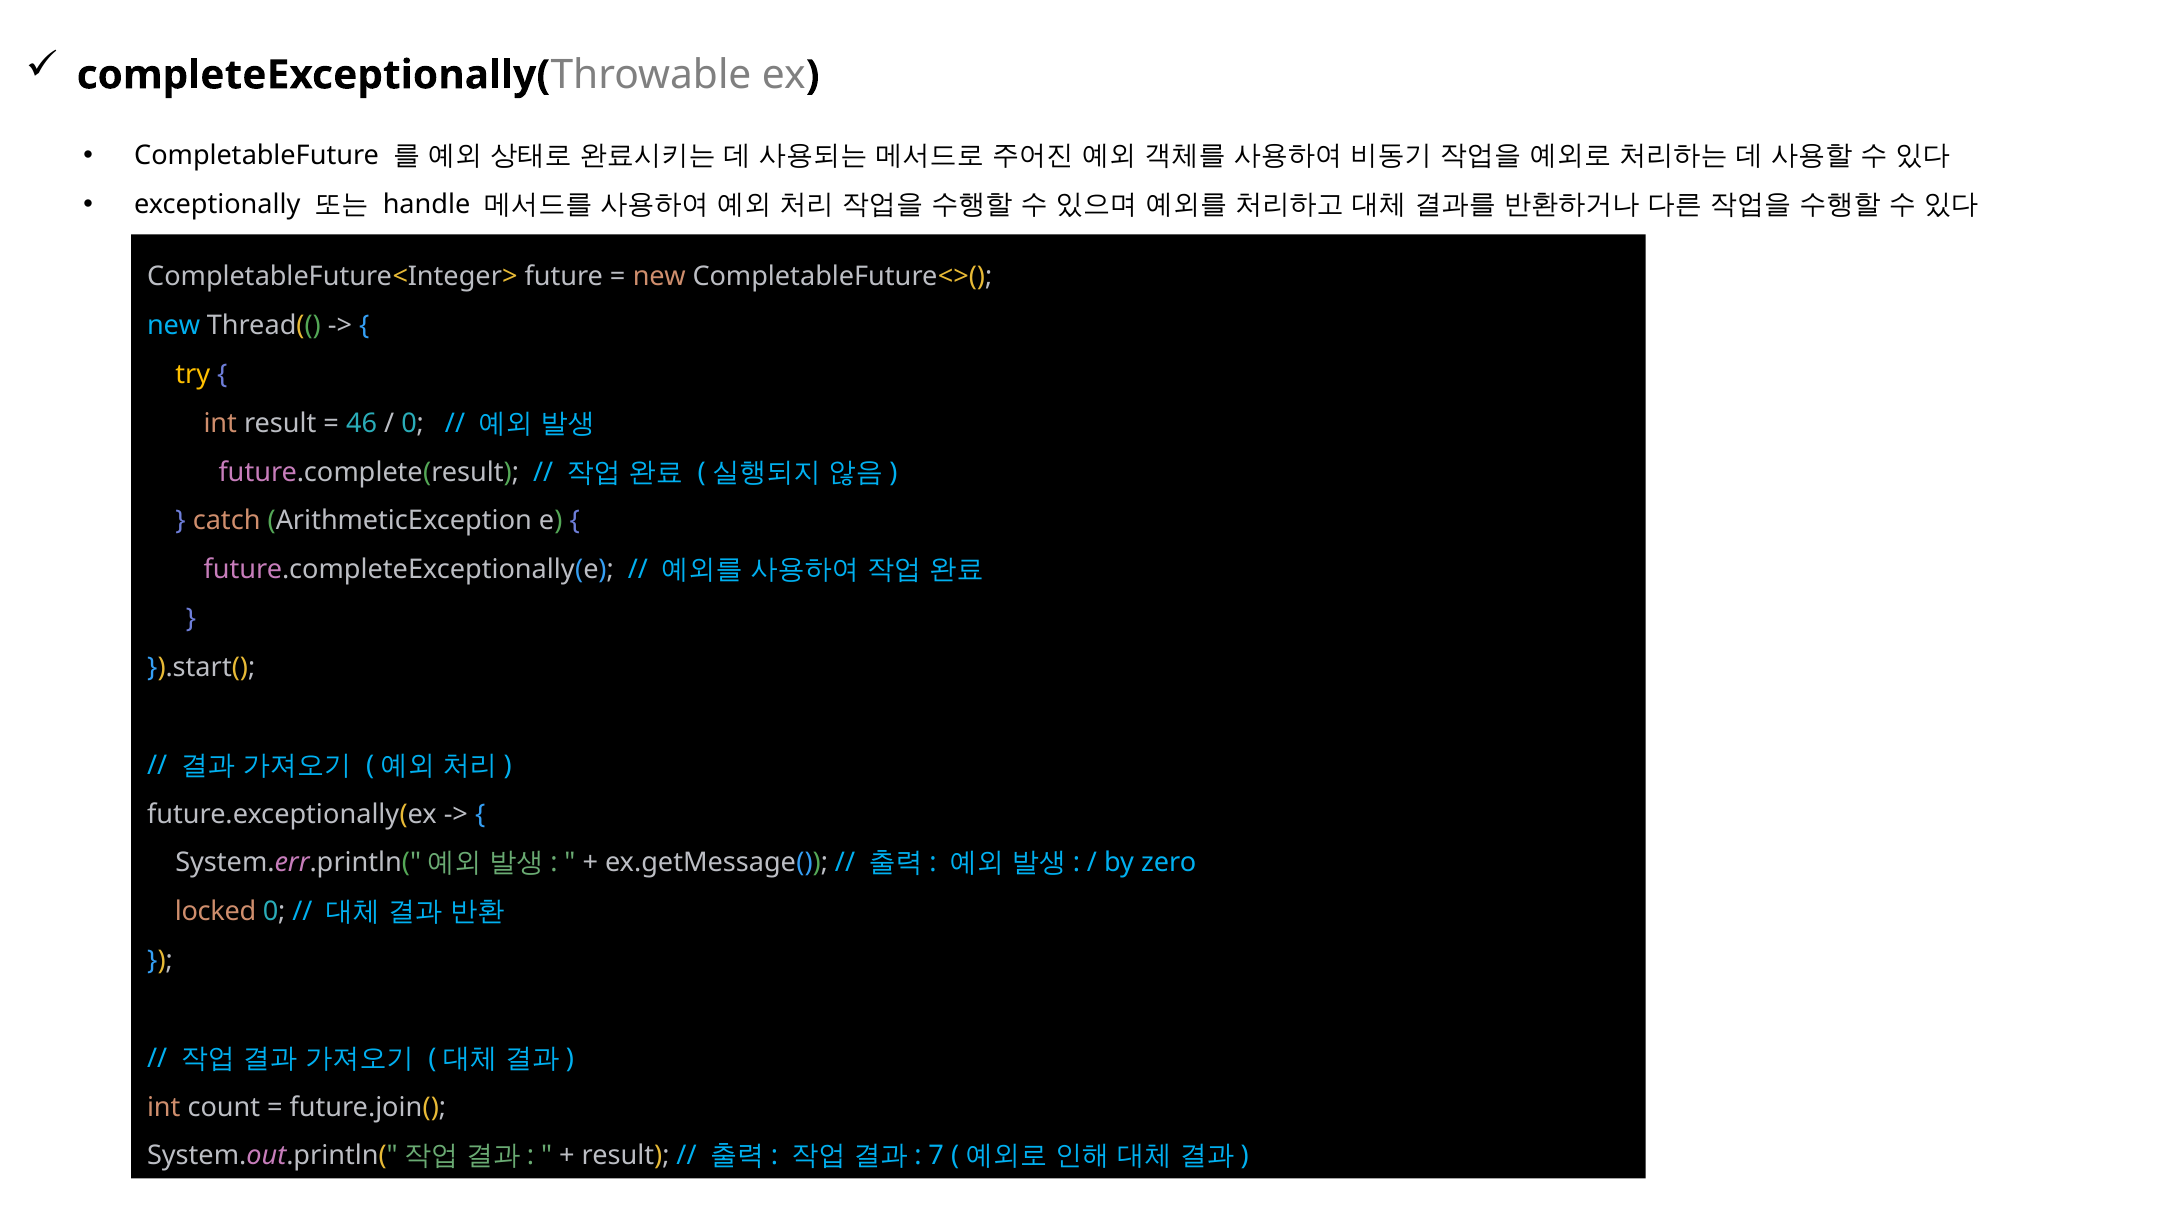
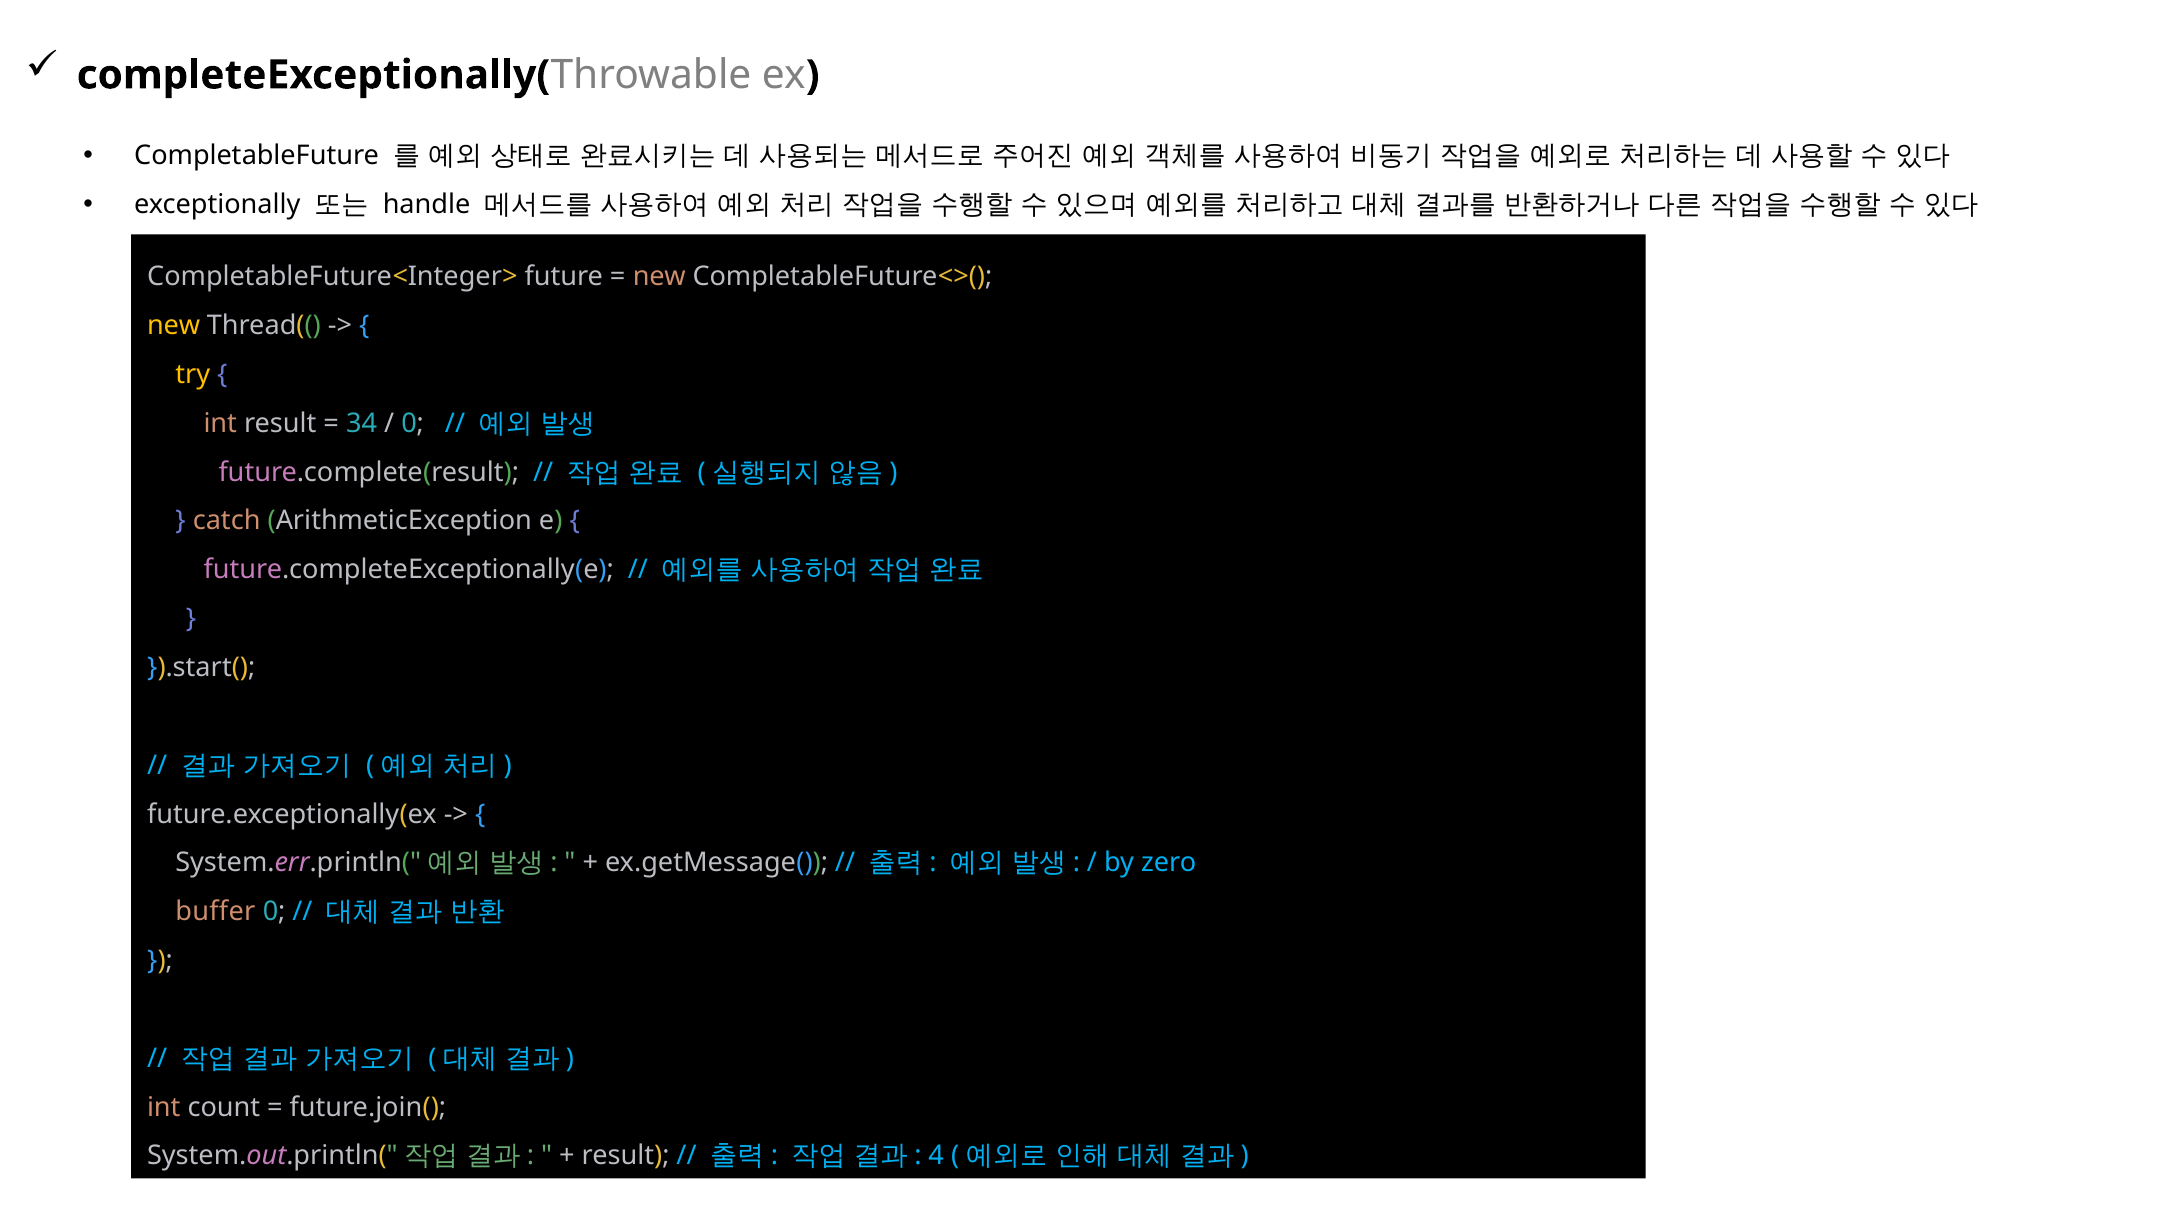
new colour: light blue -> yellow (174, 326)
46: 46 -> 34 (362, 423)
locked: locked -> buffer (215, 912)
7: 7 -> 4 (936, 1156)
